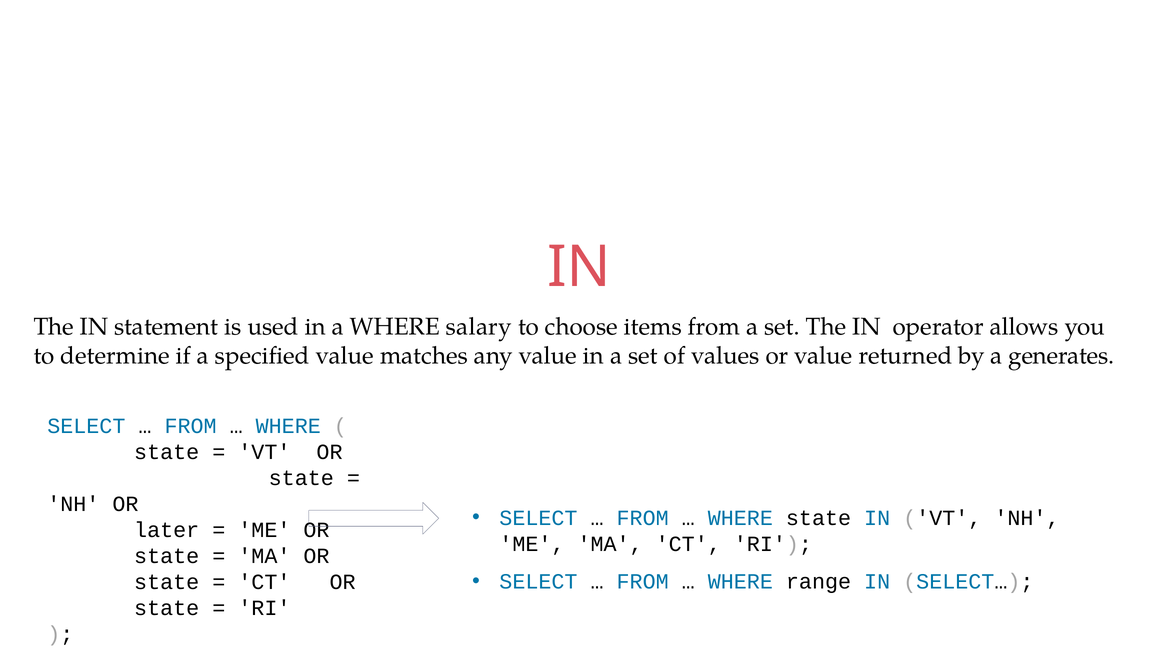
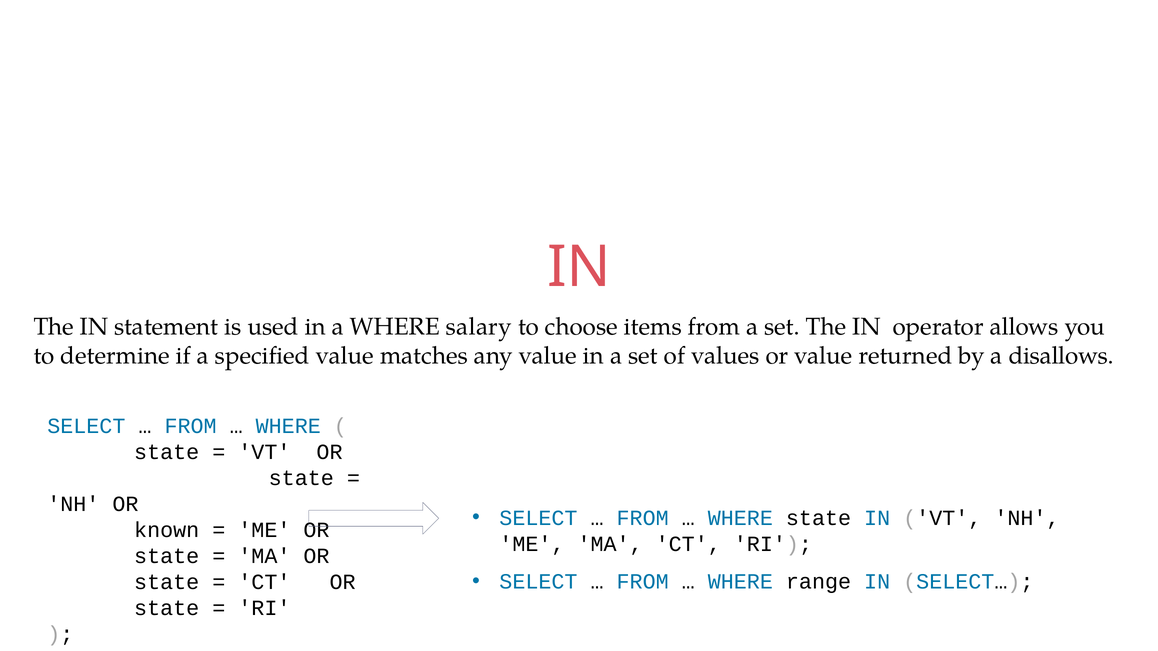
generates: generates -> disallows (1061, 356)
later: later -> known (167, 530)
